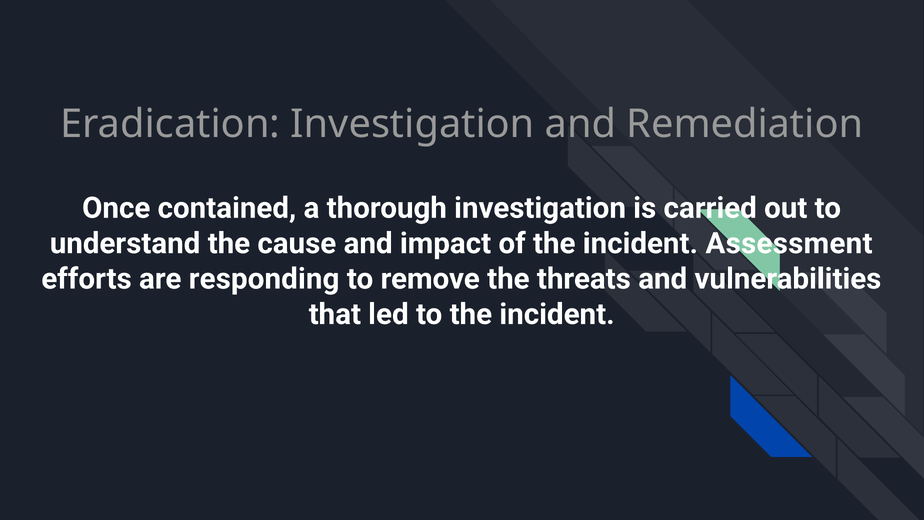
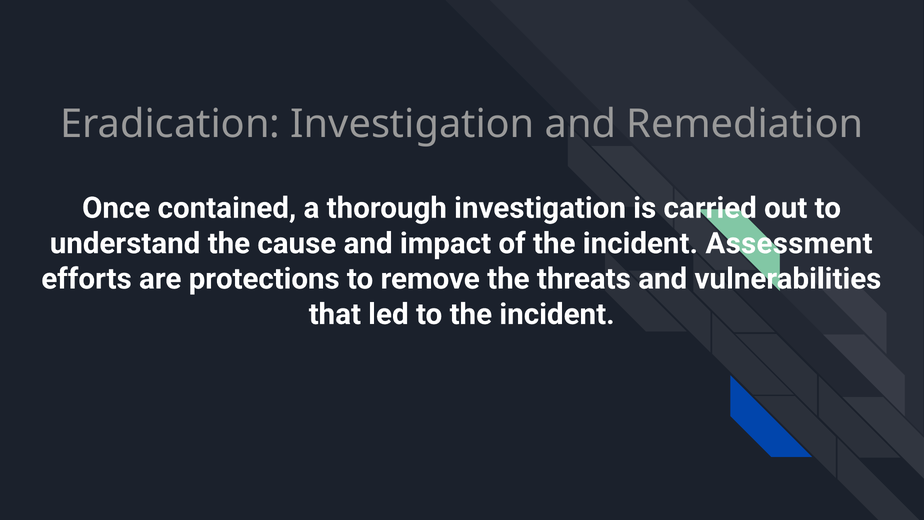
responding: responding -> protections (264, 279)
